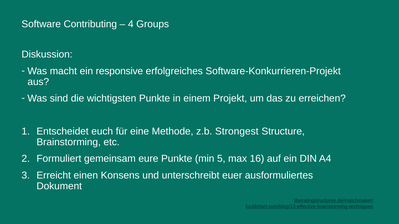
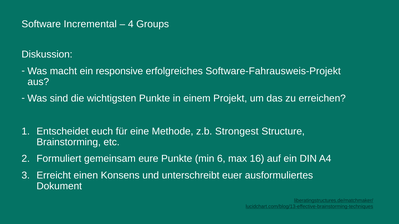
Contributing: Contributing -> Incremental (90, 24)
Software-Konkurrieren-Projekt: Software-Konkurrieren-Projekt -> Software-Fahrausweis-Projekt (273, 71)
5: 5 -> 6 (221, 159)
